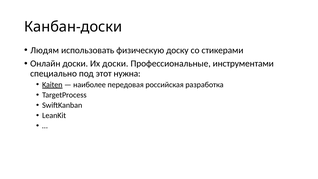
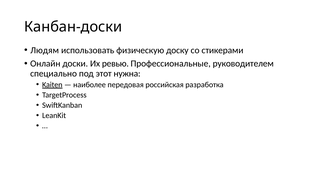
Их доски: доски -> ревью (115, 64)
инструментами: инструментами -> руководителем (243, 64)
